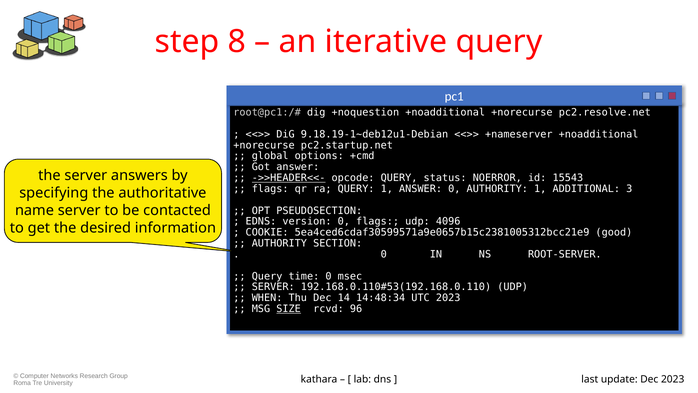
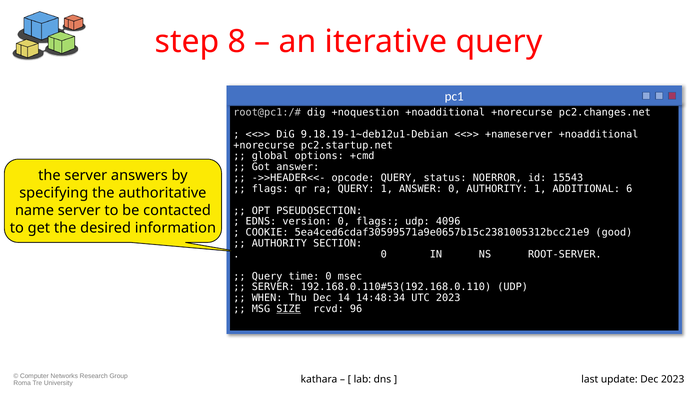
pc2.resolve.net: pc2.resolve.net -> pc2.changes.net (605, 112)
->>HEADER<<- underline: present -> none (289, 178)
3: 3 -> 6 (629, 189)
